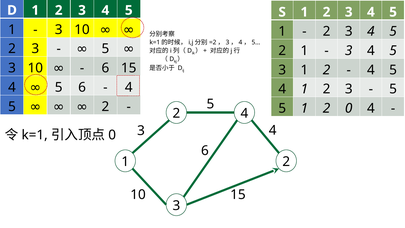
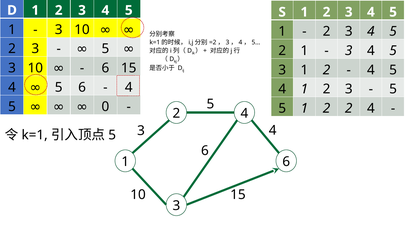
2: 2 -> 0 (105, 107)
2 0: 0 -> 2 (349, 108)
0: 0 -> 5 (112, 135)
2: 2 -> 6 (286, 162)
